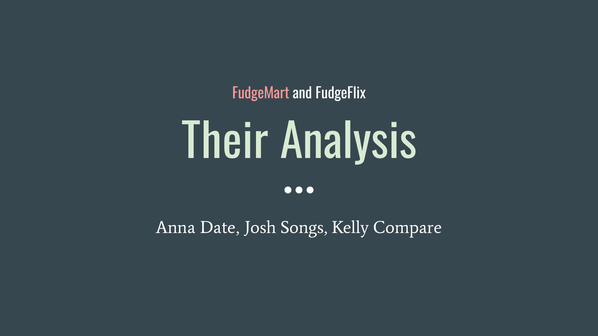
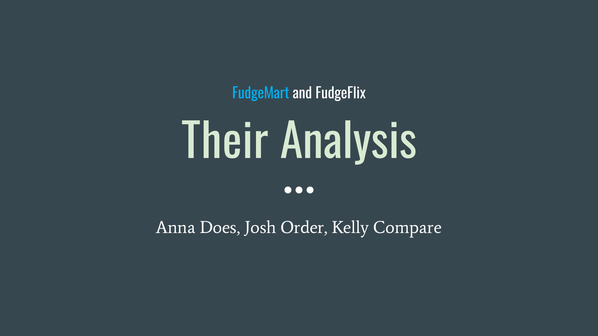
FudgeMart colour: pink -> light blue (261, 94)
Date: Date -> Does (220, 228)
Songs: Songs -> Order (304, 228)
